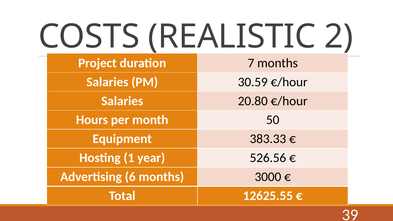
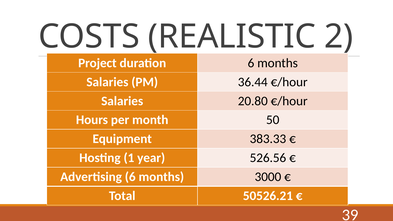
duration 7: 7 -> 6 (251, 63)
30.59: 30.59 -> 36.44 (253, 82)
12625.55: 12625.55 -> 50526.21 (268, 196)
